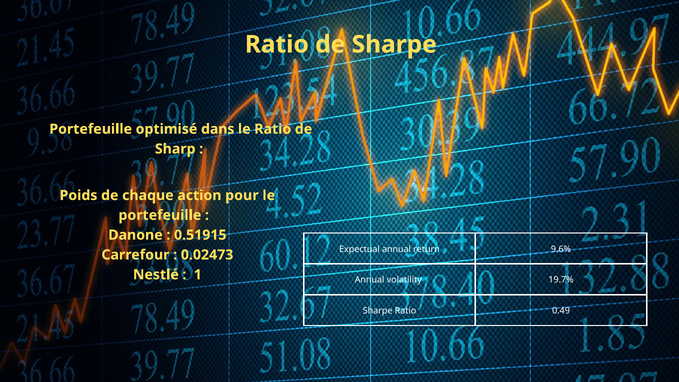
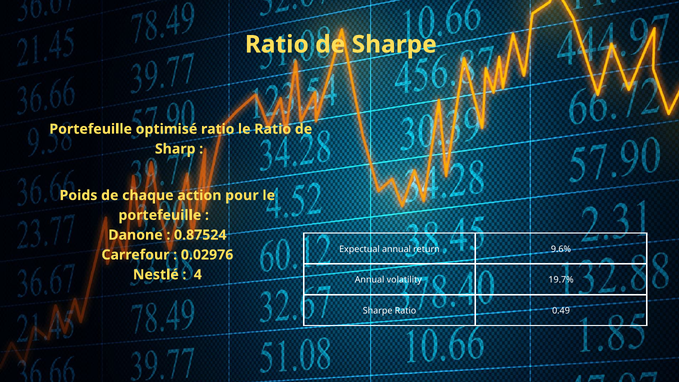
optimisé dans: dans -> ratio (218, 129)
0.51915: 0.51915 -> 0.87524 (200, 235)
0.02473: 0.02473 -> 0.02976 (207, 255)
1: 1 -> 4 (198, 275)
